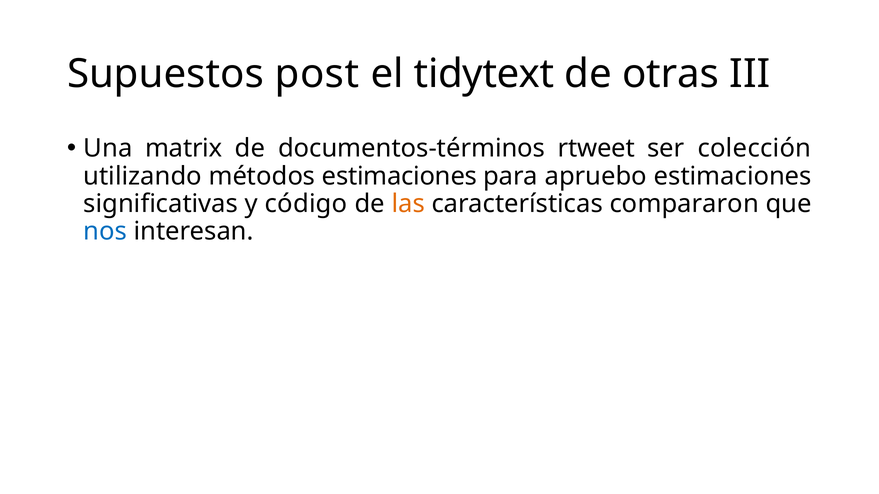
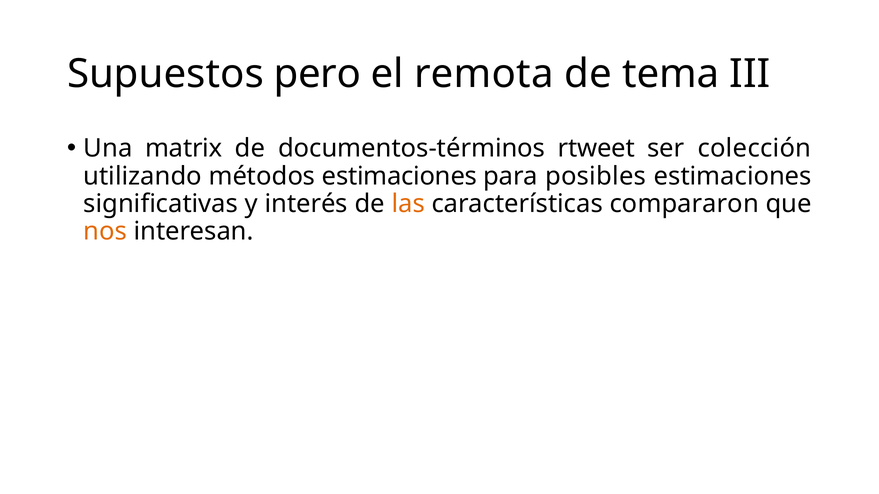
post: post -> pero (317, 74)
tidytext: tidytext -> remota (484, 74)
otras: otras -> tema (671, 74)
apruebo: apruebo -> posibles (596, 176)
código: código -> interés (306, 204)
nos colour: blue -> orange (105, 231)
